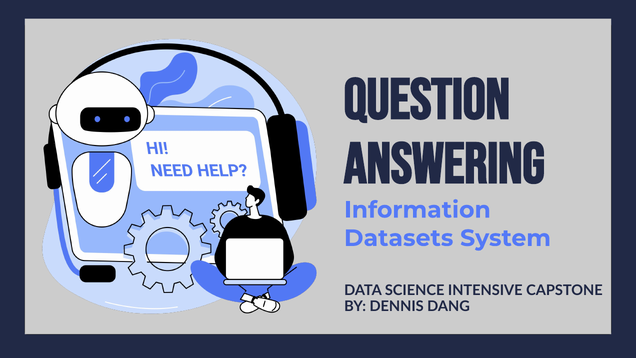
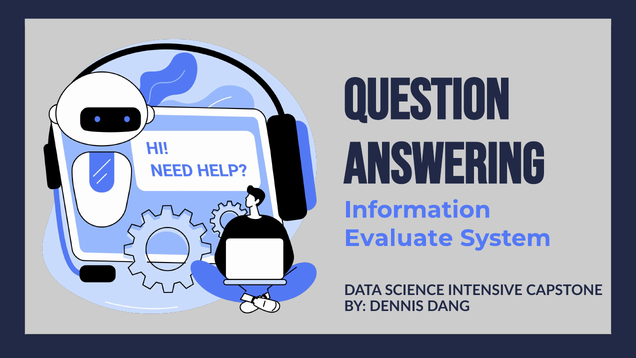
Datasets: Datasets -> Evaluate (399, 238)
